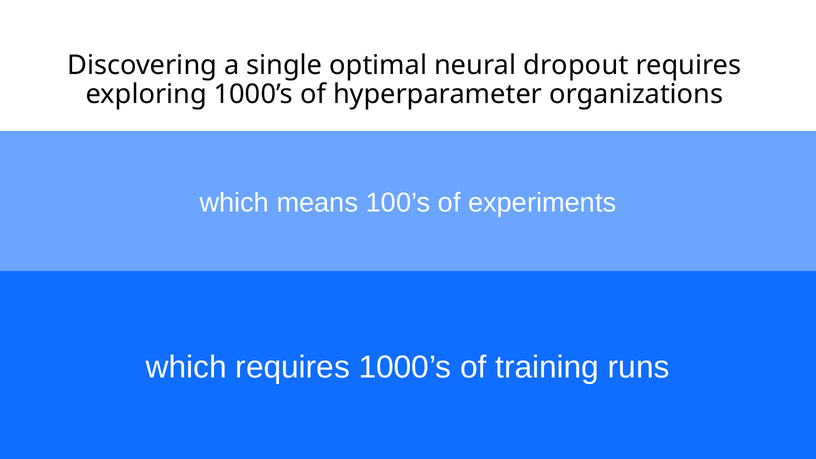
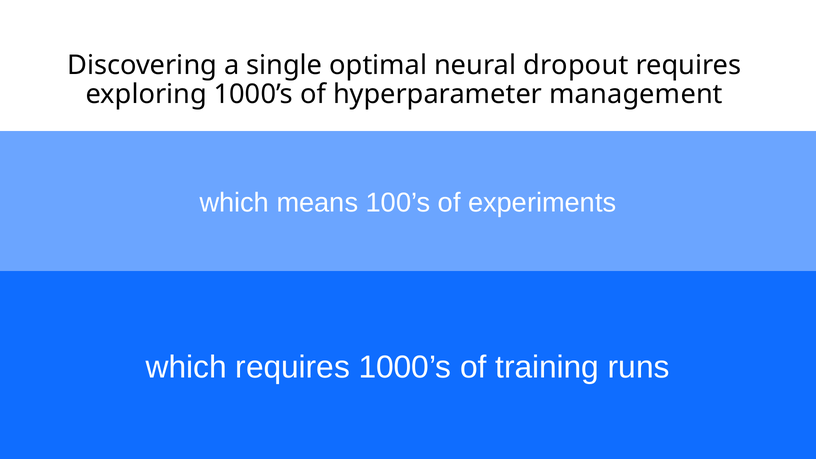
organizations: organizations -> management (636, 94)
